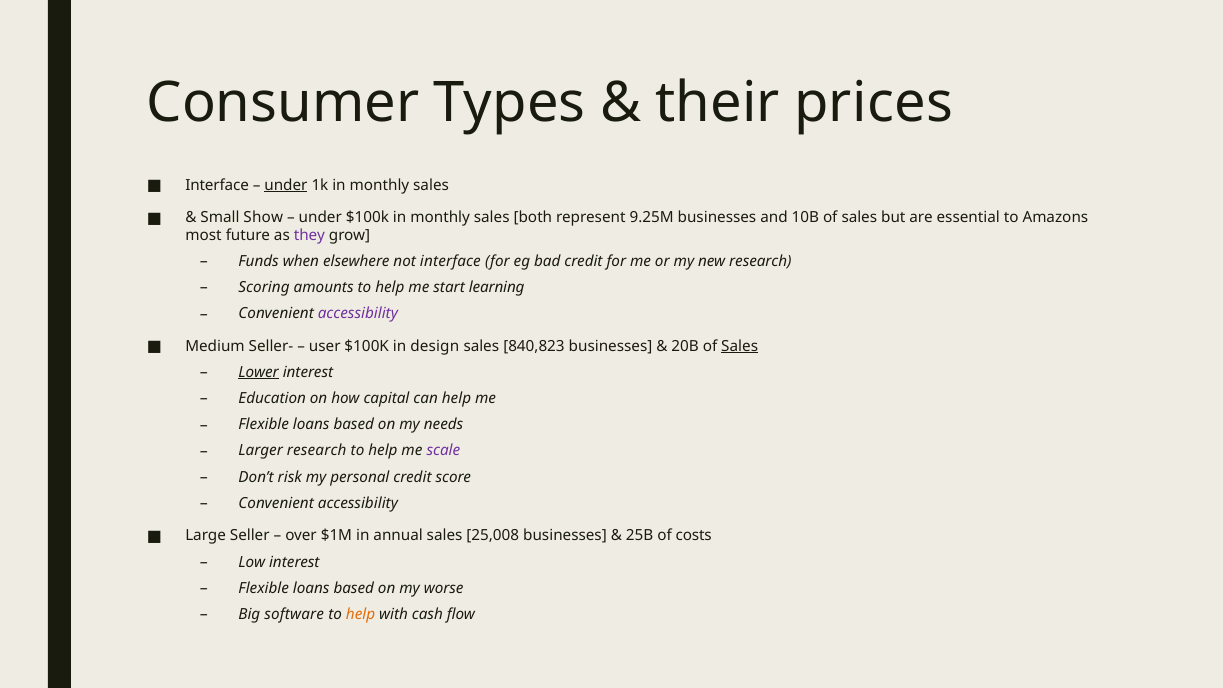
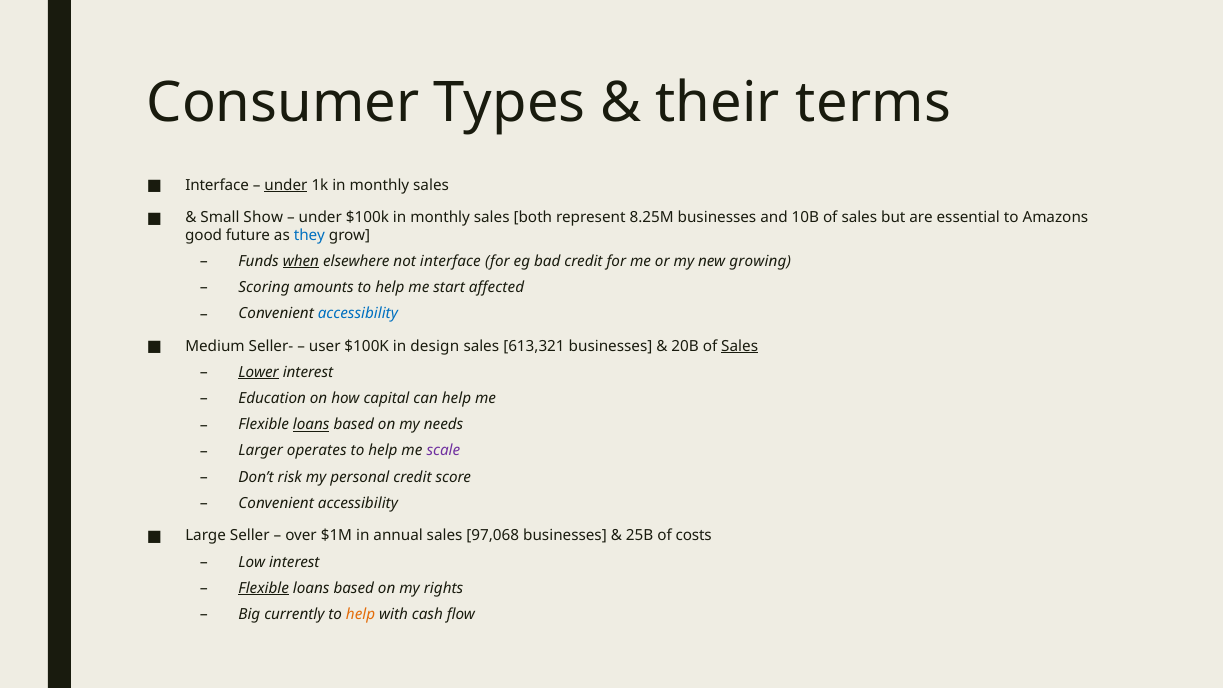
prices: prices -> terms (873, 103)
9.25M: 9.25M -> 8.25M (652, 218)
most: most -> good (204, 235)
they colour: purple -> blue (309, 235)
when underline: none -> present (301, 261)
new research: research -> growing (760, 261)
learning: learning -> affected (497, 287)
accessibility colour: purple -> blue (358, 314)
840,823: 840,823 -> 613,321 (534, 346)
loans underline: none -> present (311, 425)
Larger research: research -> operates (317, 451)
25,008: 25,008 -> 97,068 (493, 536)
Flexible underline: none -> present (264, 588)
worse: worse -> rights (444, 588)
software: software -> currently (294, 614)
